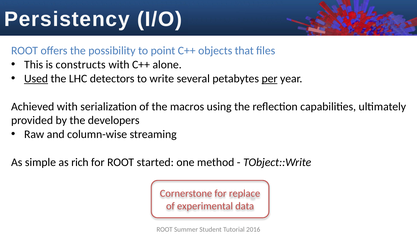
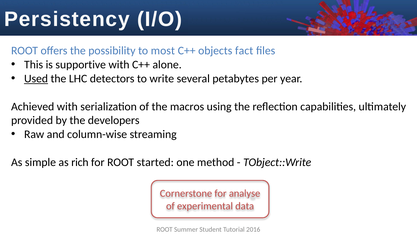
point: point -> most (163, 51)
that: that -> fact (244, 51)
constructs: constructs -> supportive (81, 65)
per underline: present -> none (270, 79)
replace: replace -> analyse (245, 193)
